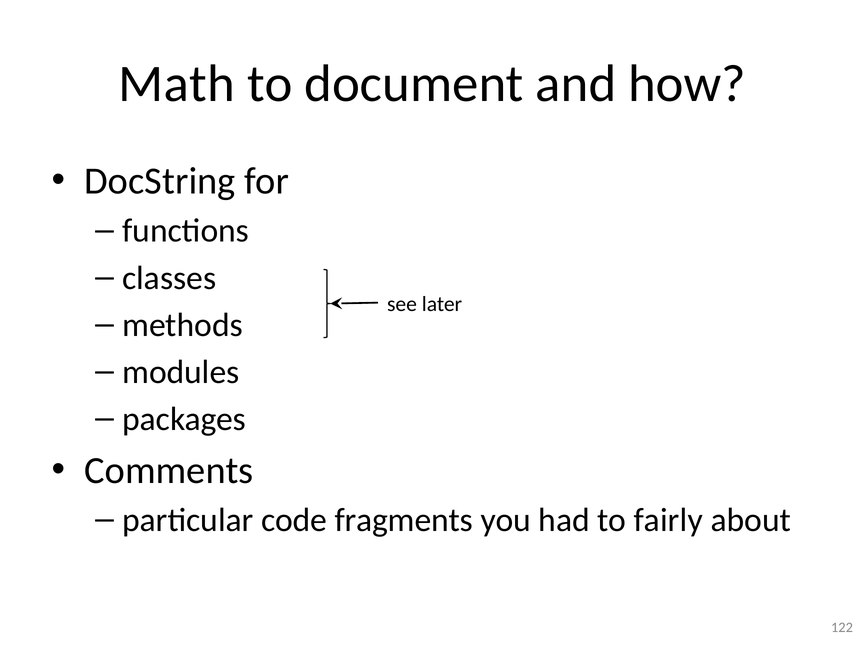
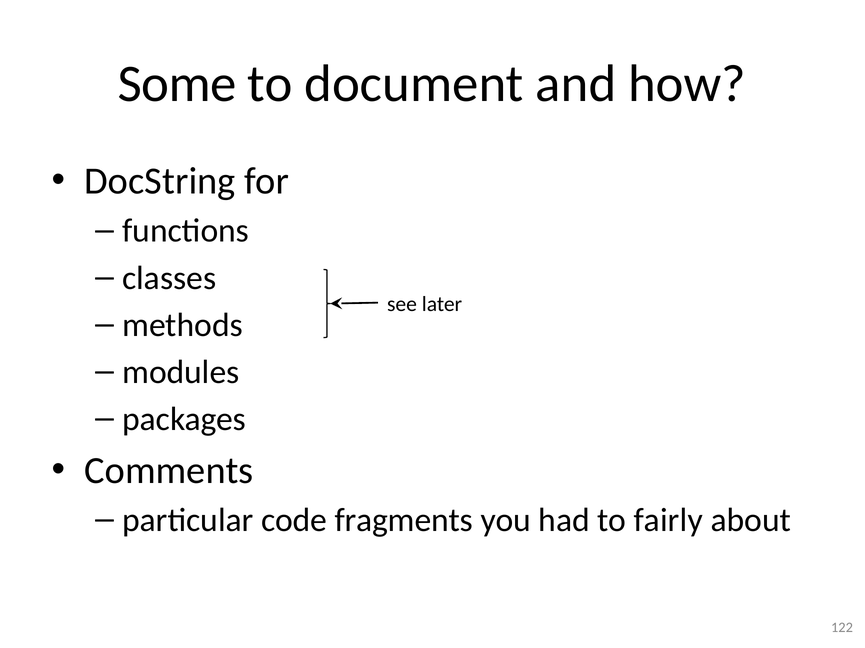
Math: Math -> Some (177, 84)
